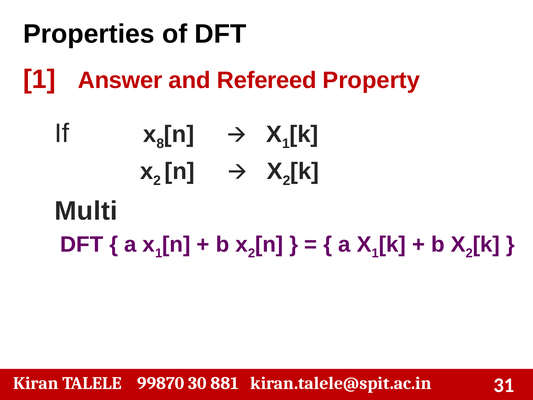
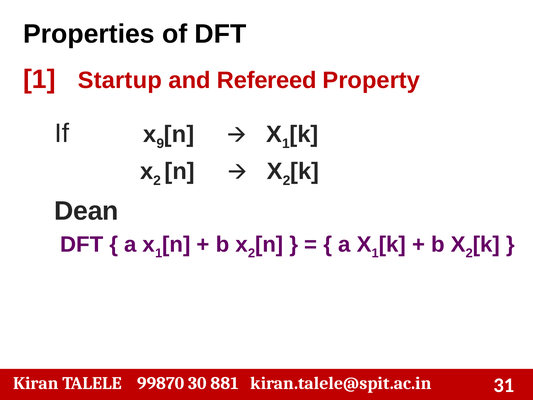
Answer: Answer -> Startup (120, 80)
8: 8 -> 9 (160, 143)
Multi: Multi -> Dean (86, 211)
